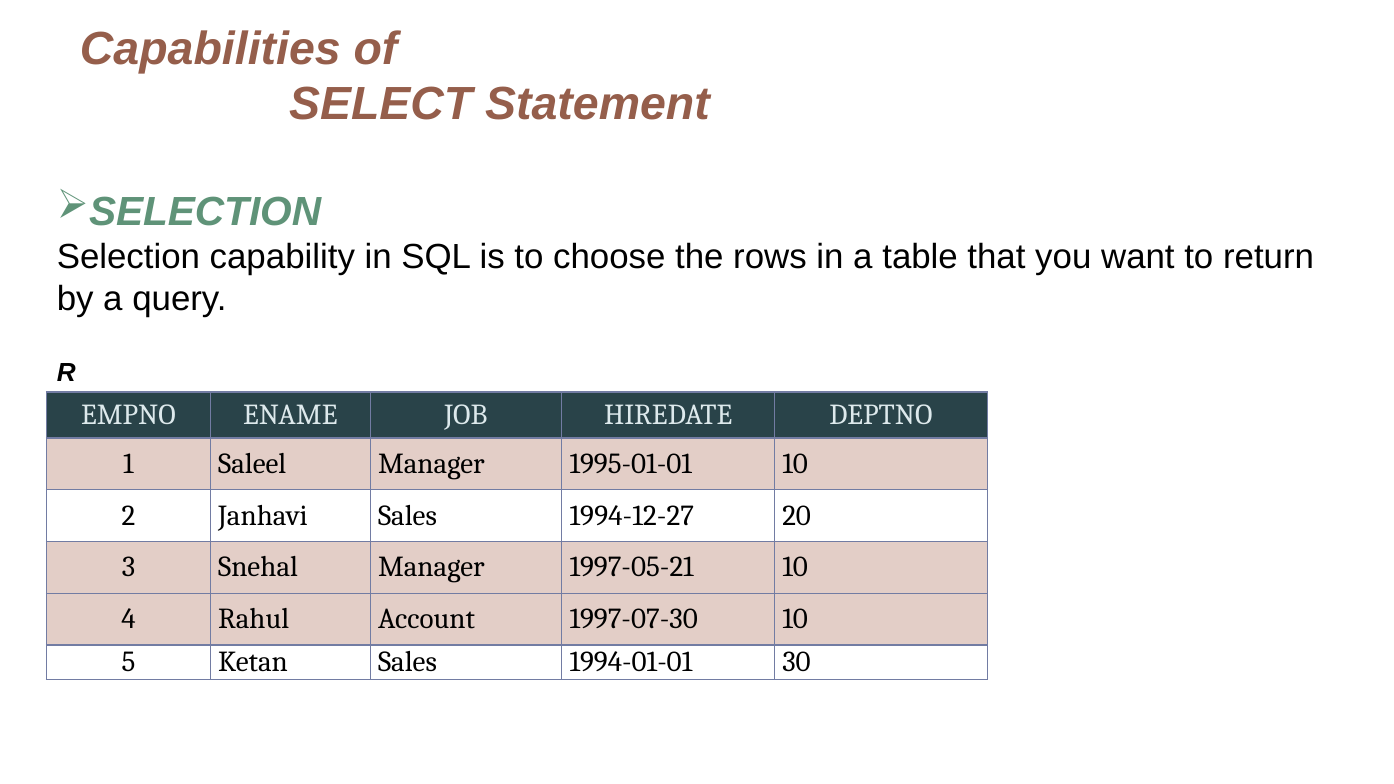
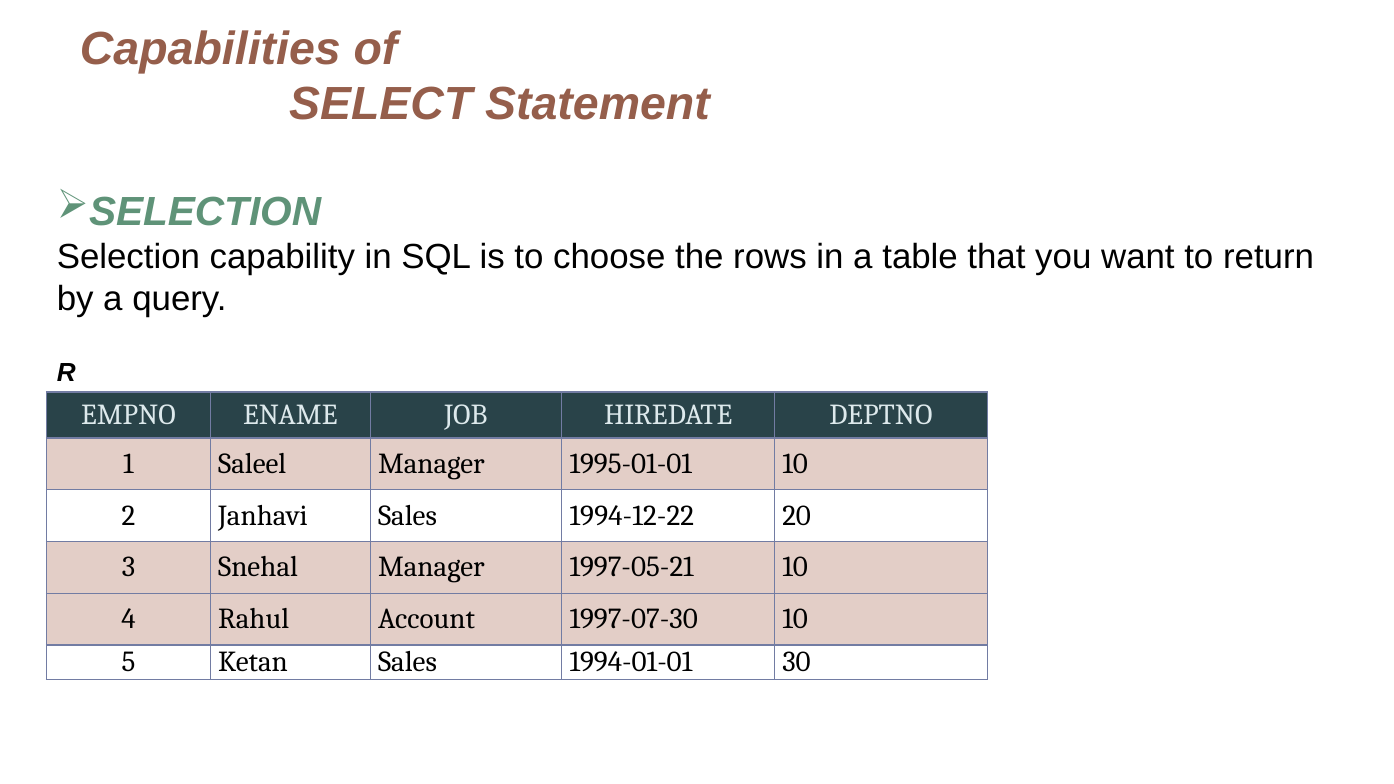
1994-12-27: 1994-12-27 -> 1994-12-22 (632, 516)
